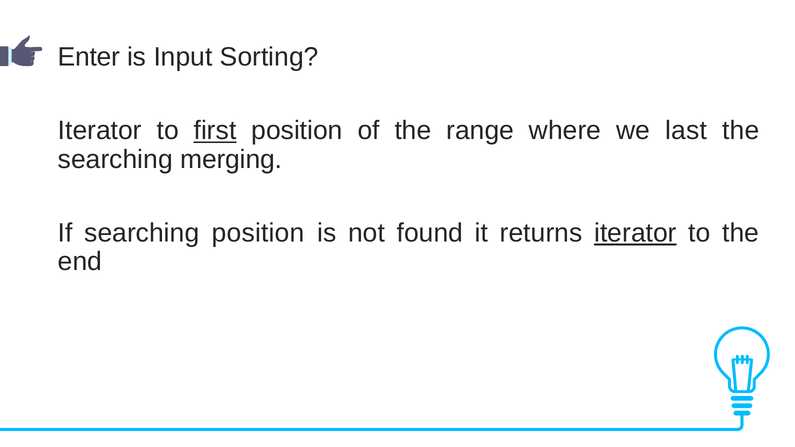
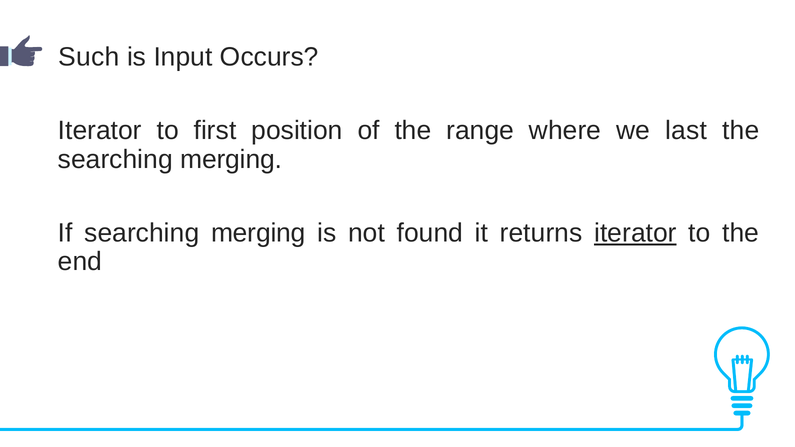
Enter: Enter -> Such (89, 57)
Sorting: Sorting -> Occurs (269, 57)
first underline: present -> none (215, 131)
If searching position: position -> merging (258, 233)
